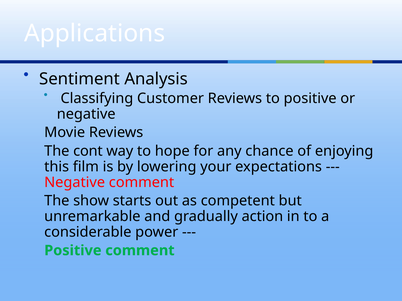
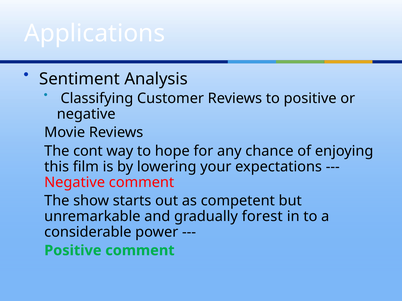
action: action -> forest (262, 217)
